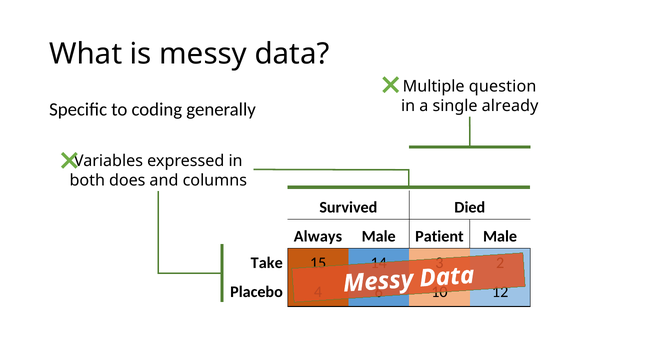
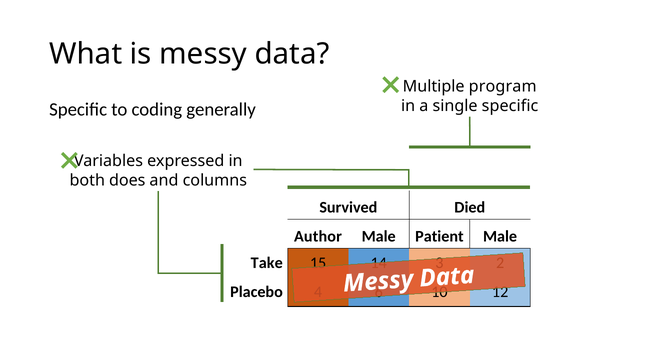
question: question -> program (503, 86)
single already: already -> specific (510, 106)
Always: Always -> Author (318, 236)
